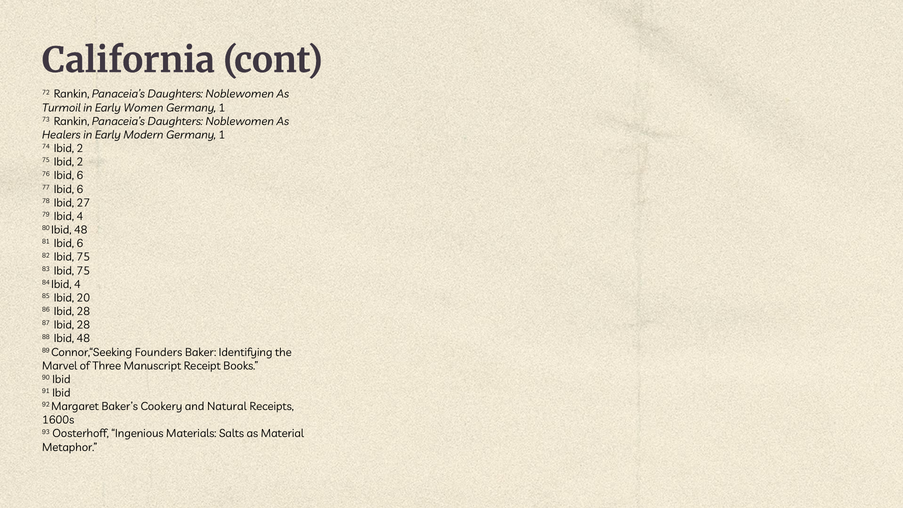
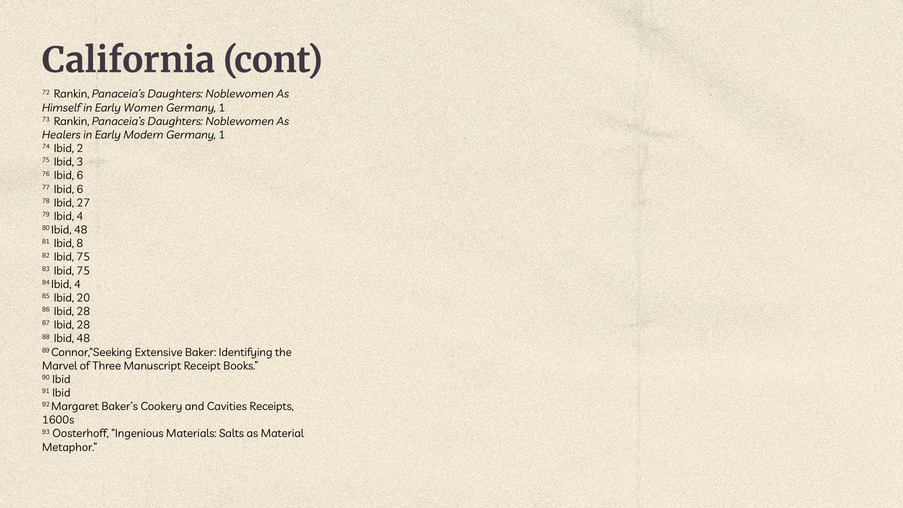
Turmoil: Turmoil -> Himself (61, 108)
75 Ibid 2: 2 -> 3 (80, 162)
81 Ibid 6: 6 -> 8 (80, 244)
Founders: Founders -> Extensive (159, 352)
Natural: Natural -> Cavities (227, 407)
